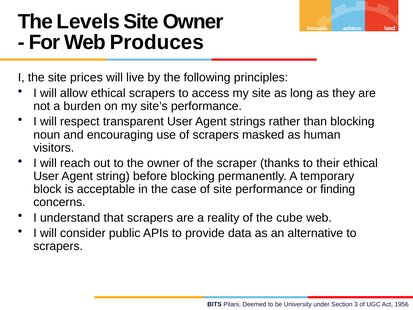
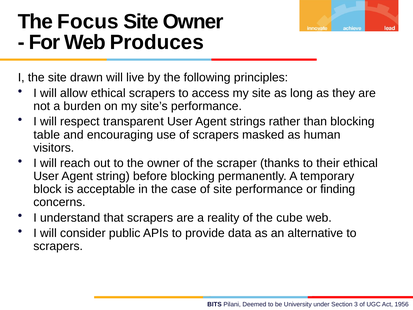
Levels: Levels -> Focus (88, 22)
prices: prices -> drawn (86, 78)
noun: noun -> table (47, 135)
